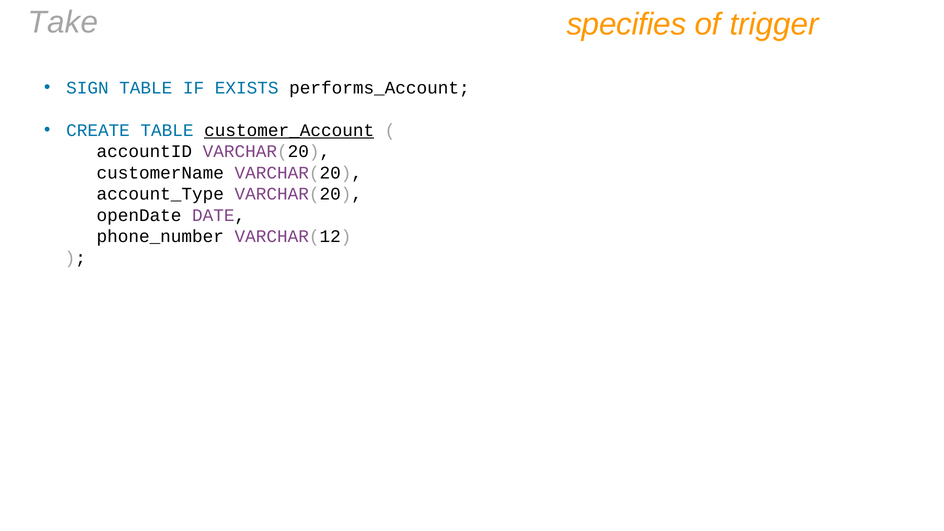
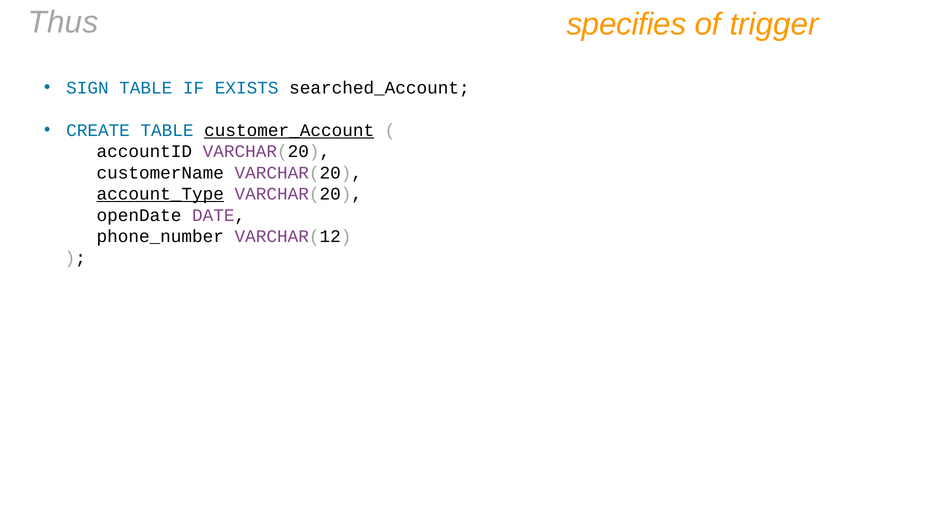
Take: Take -> Thus (63, 22)
performs_Account: performs_Account -> searched_Account (379, 88)
account_Type underline: none -> present (160, 194)
